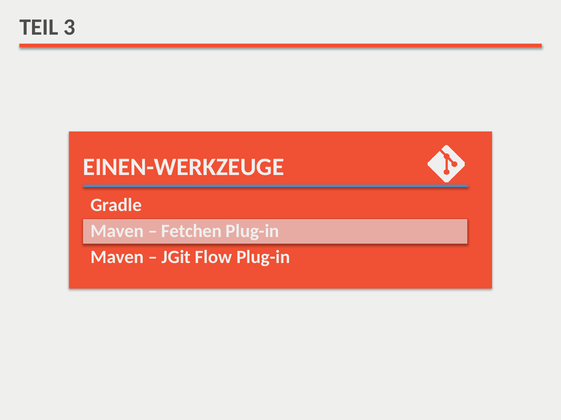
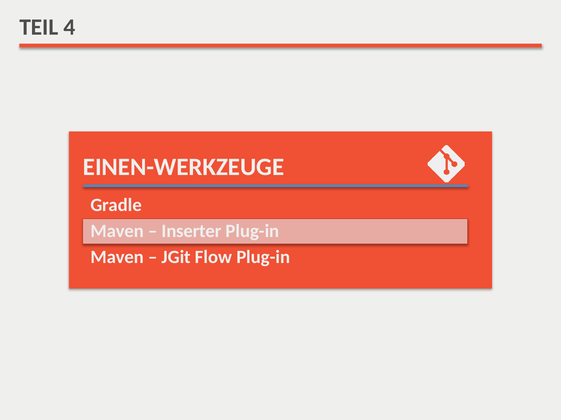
3: 3 -> 4 (70, 27)
Fetchen: Fetchen -> Inserter (192, 231)
